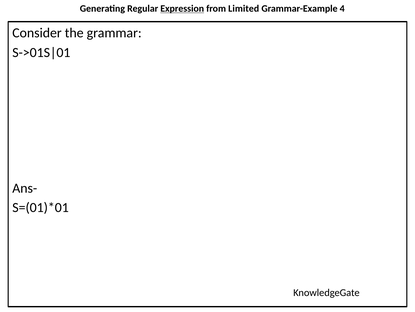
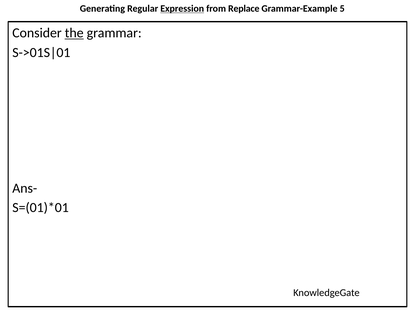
Limited: Limited -> Replace (244, 9)
4: 4 -> 5 (342, 9)
the underline: none -> present (74, 33)
